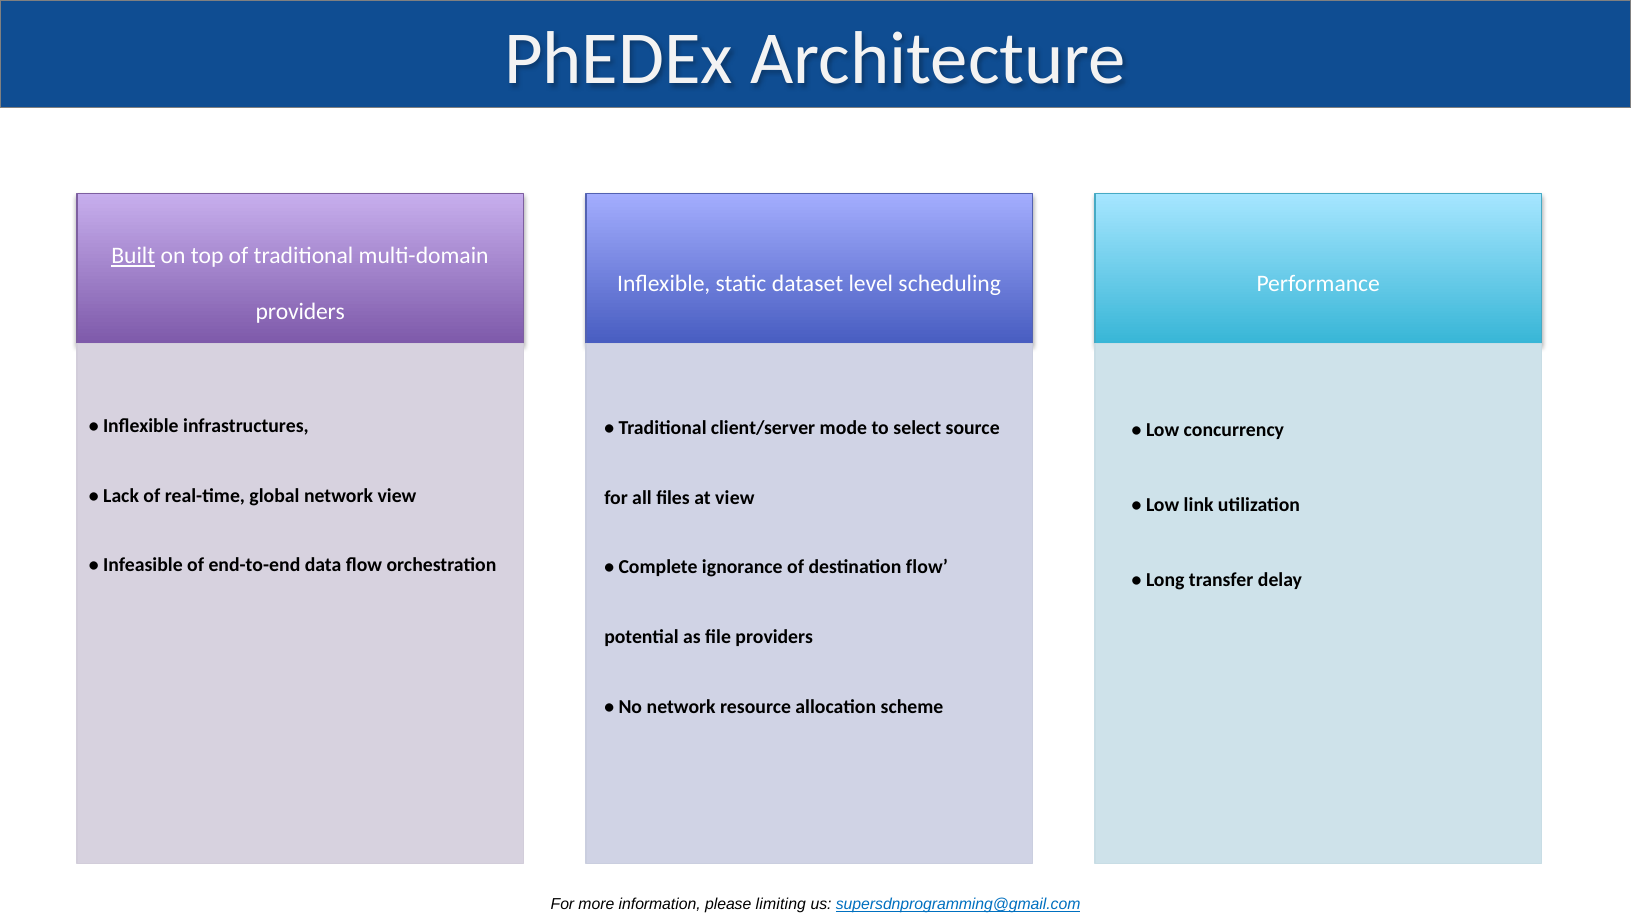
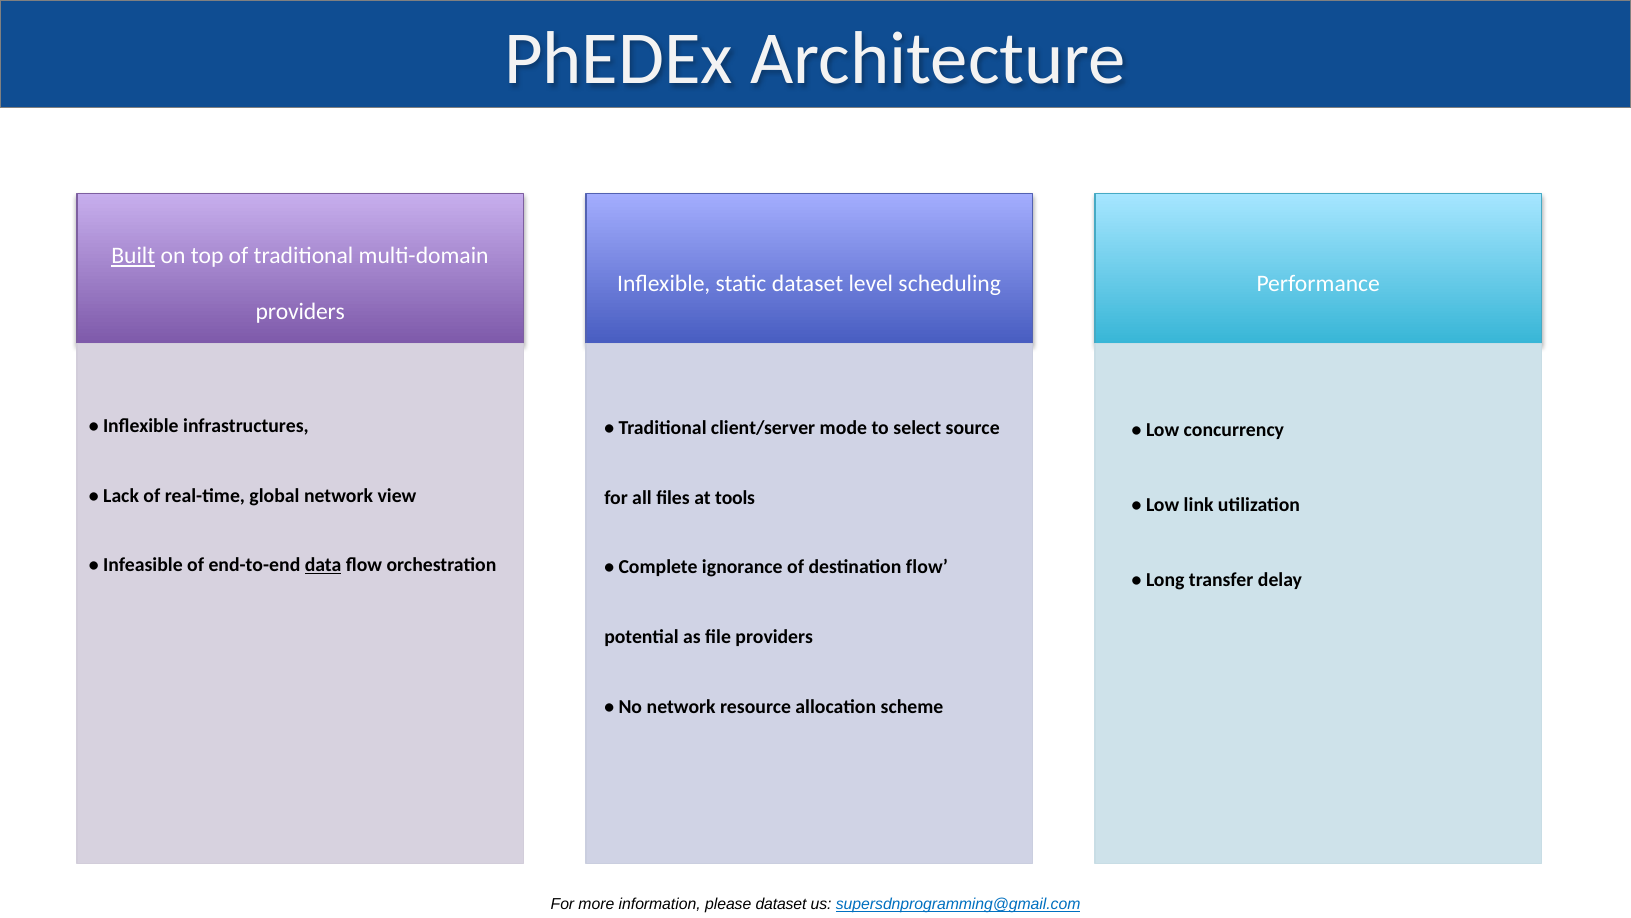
at view: view -> tools (735, 498)
data underline: none -> present (323, 565)
please limiting: limiting -> dataset (781, 904)
